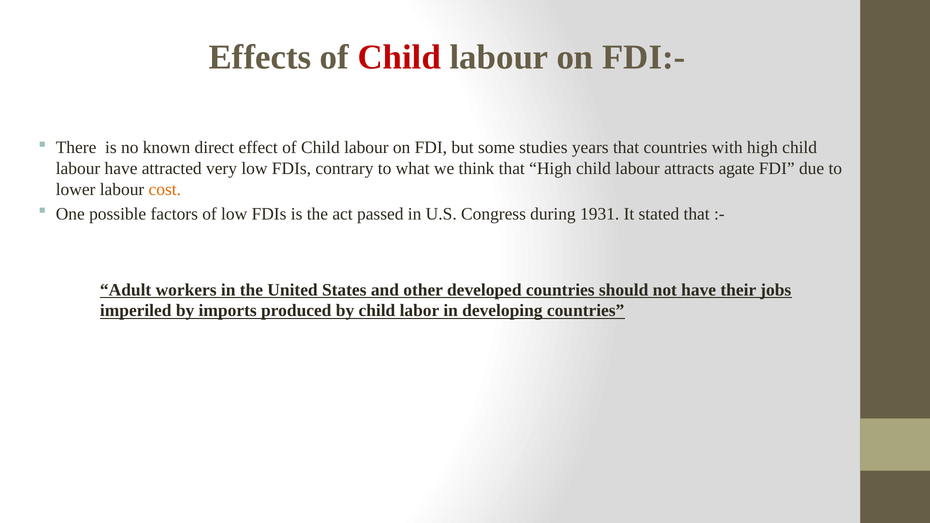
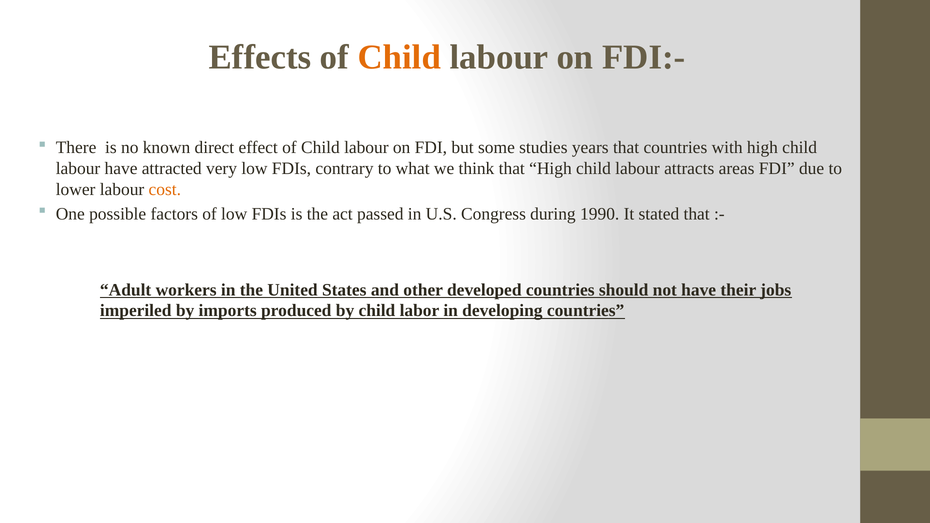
Child colour: red -> orange (399, 57)
agate: agate -> areas (737, 169)
1931: 1931 -> 1990 (600, 214)
